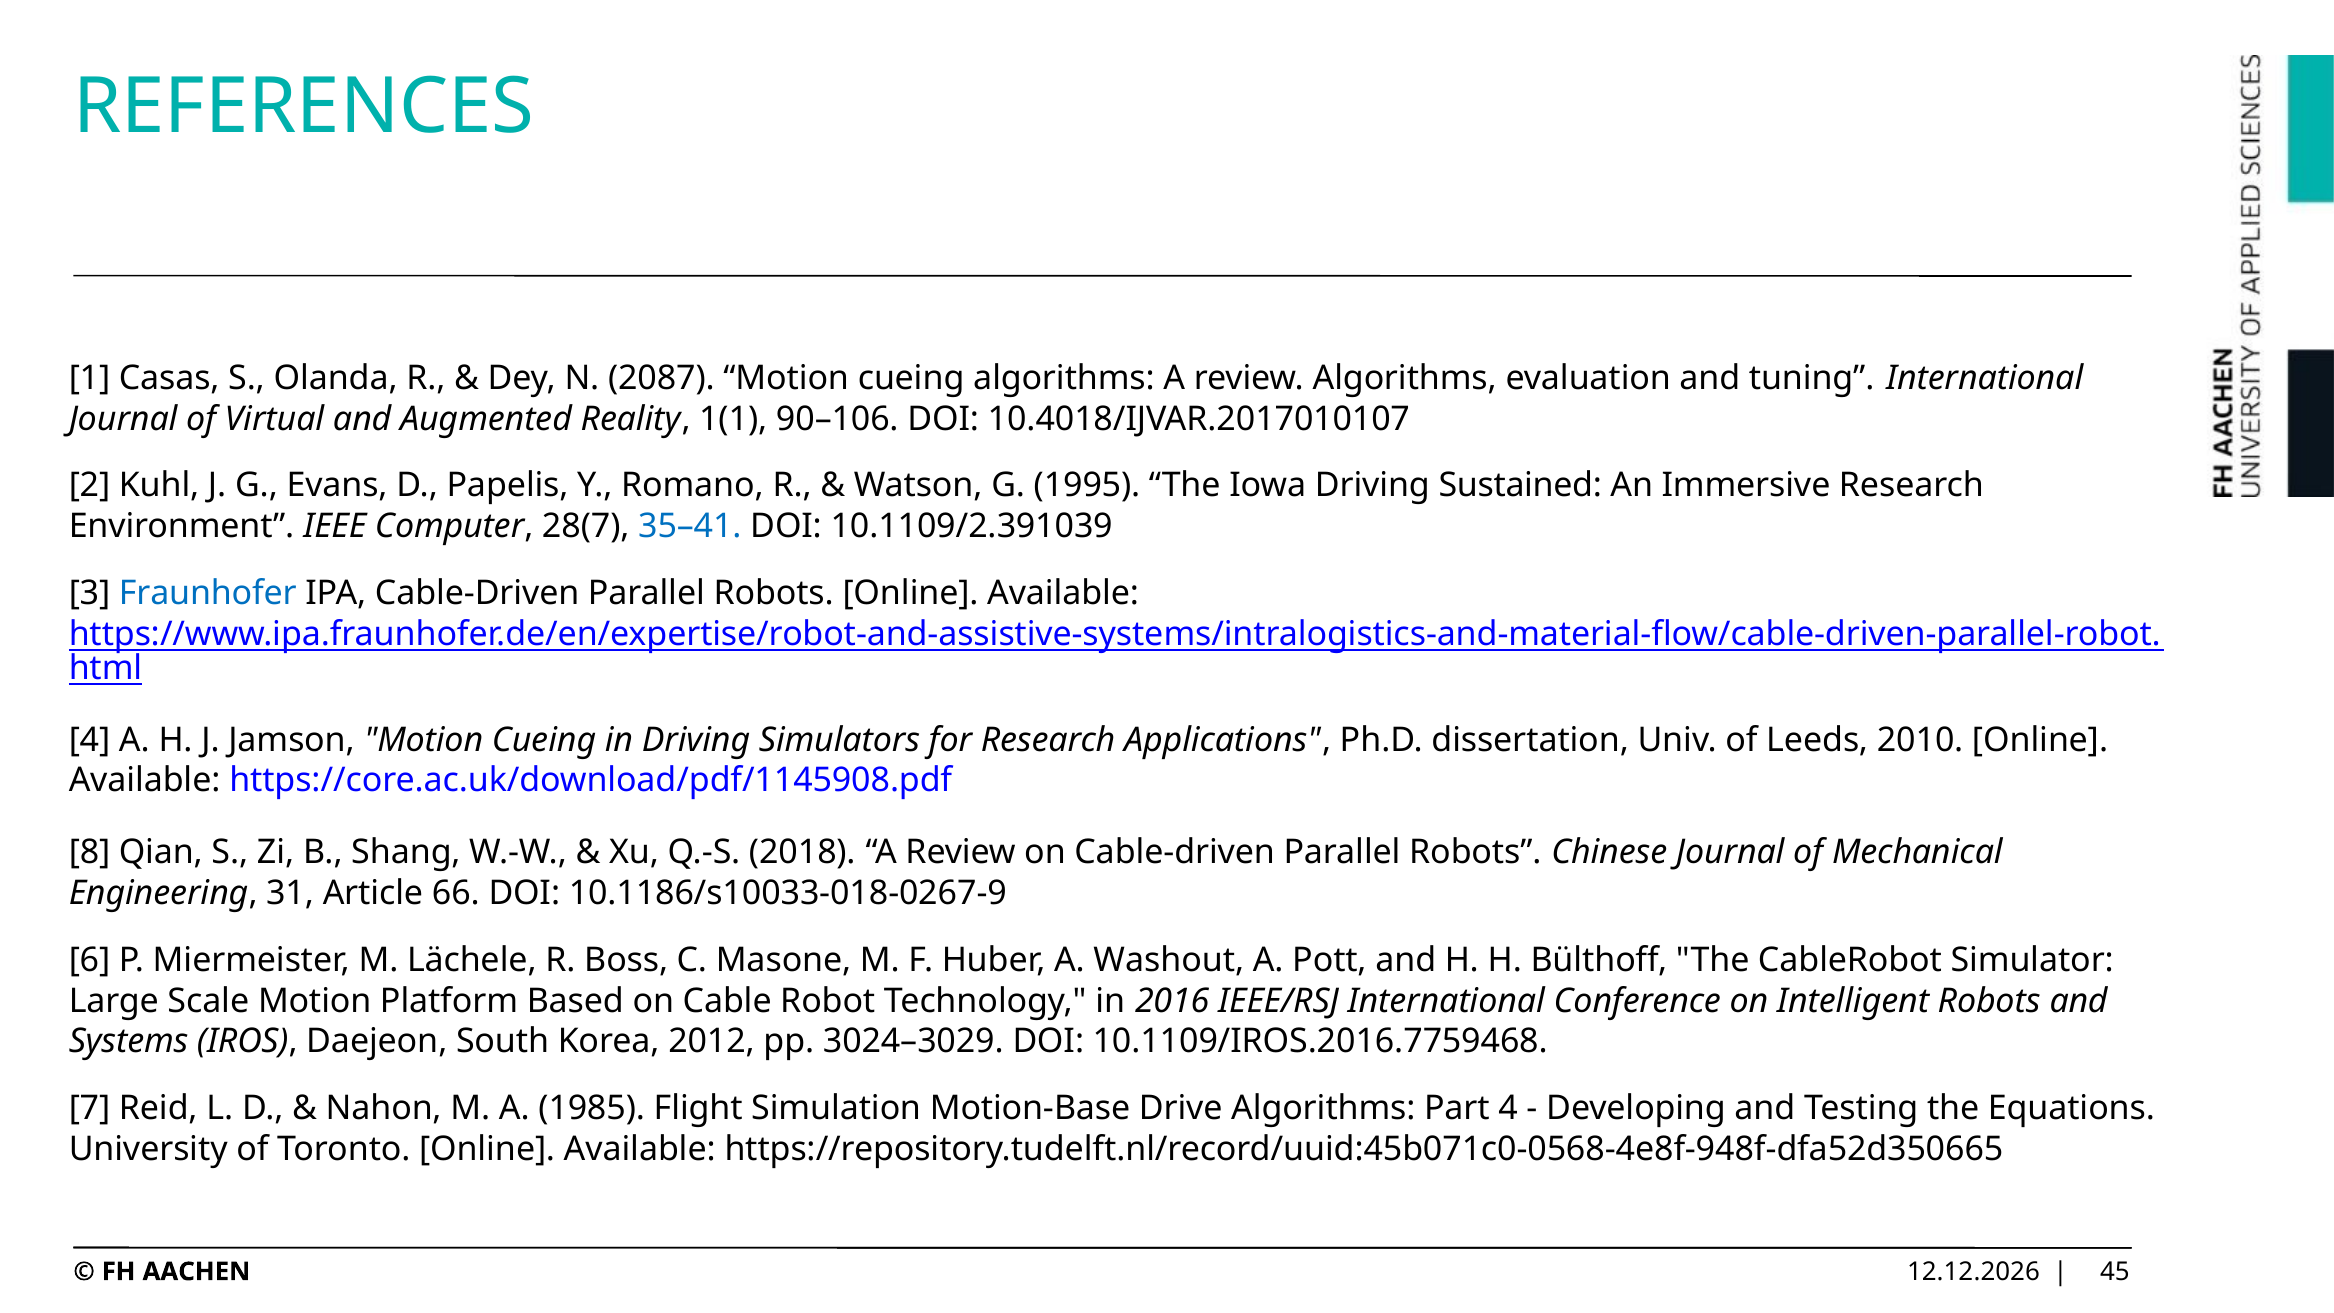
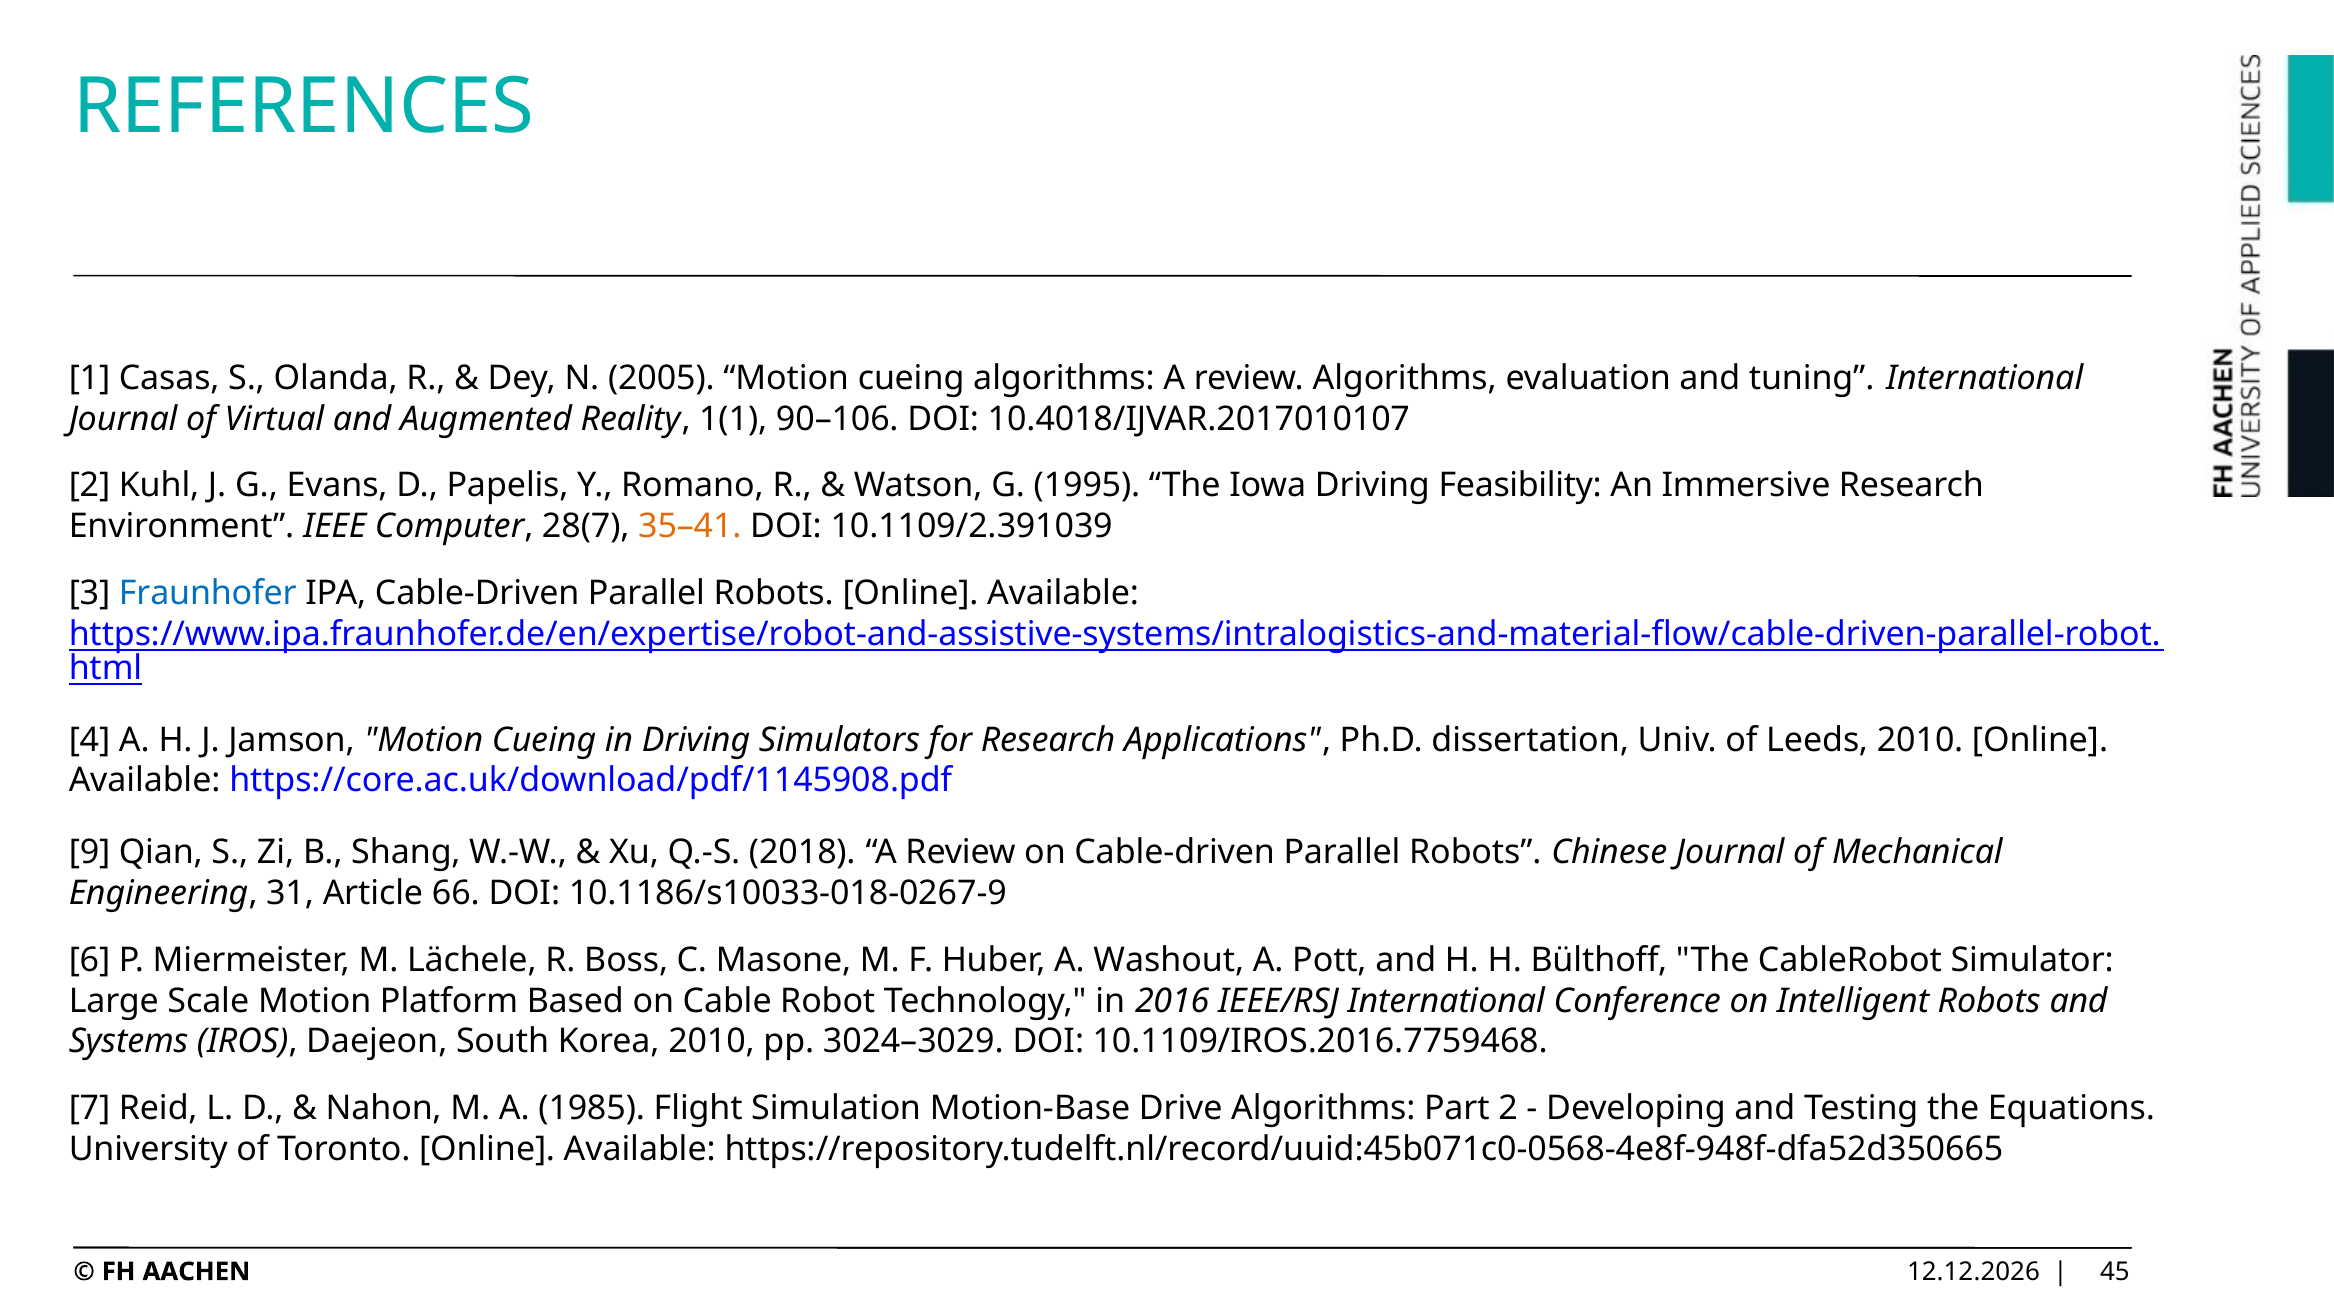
2087: 2087 -> 2005 (661, 378)
Sustained: Sustained -> Feasibility (1520, 486)
35–41 colour: blue -> orange (690, 527)
8: 8 -> 9 (90, 853)
Korea 2012: 2012 -> 2010 (712, 1042)
Part 4: 4 -> 2 (1508, 1108)
